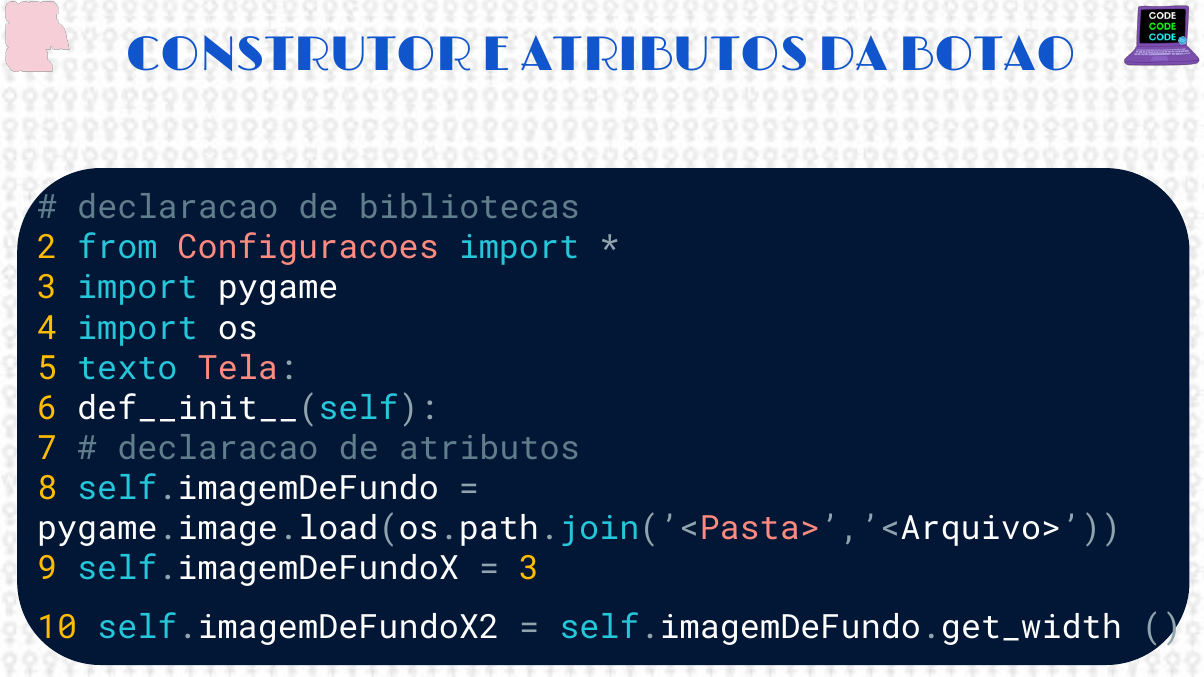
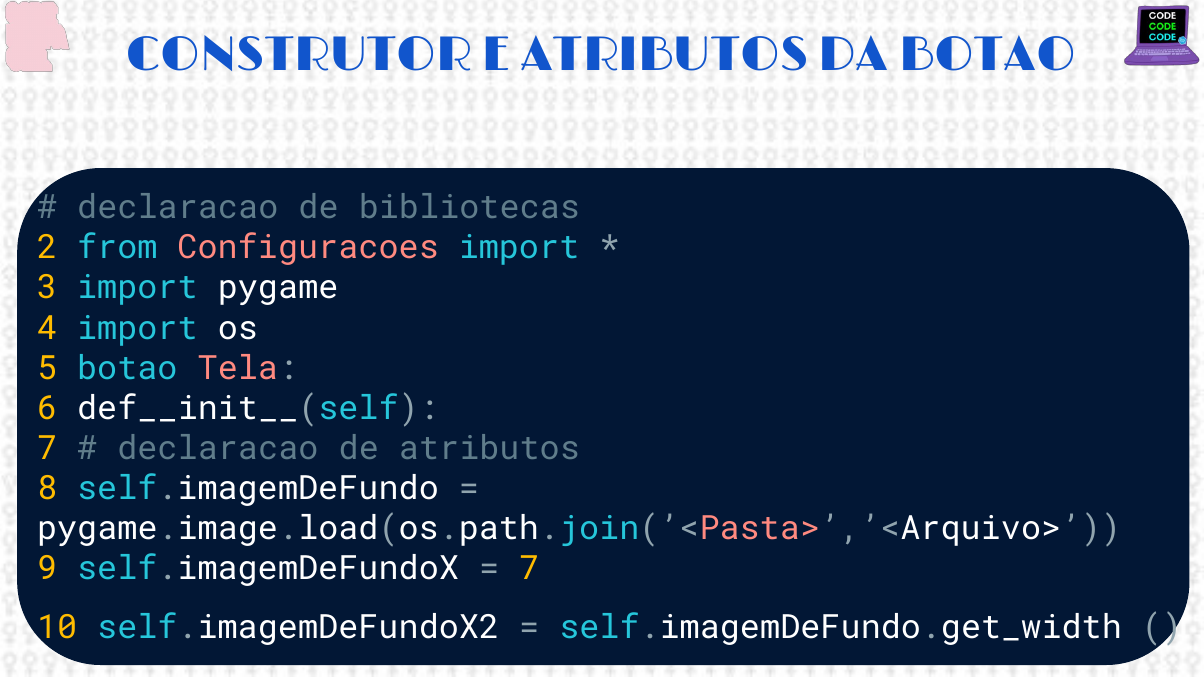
5 texto: texto -> botao (127, 368)
3: 3 -> 7 (529, 569)
